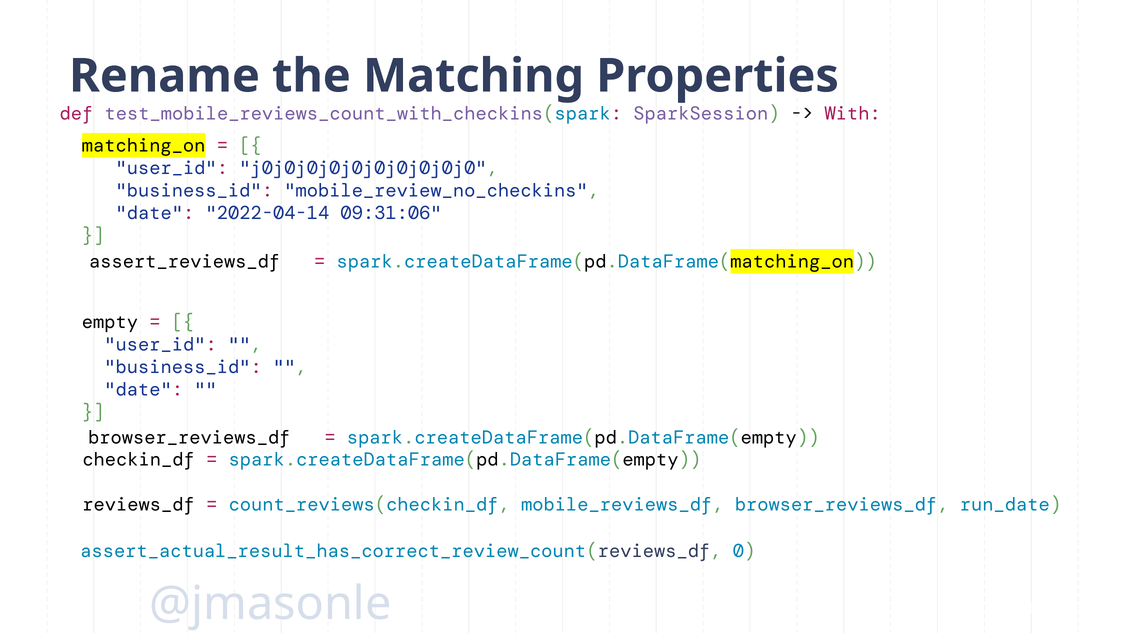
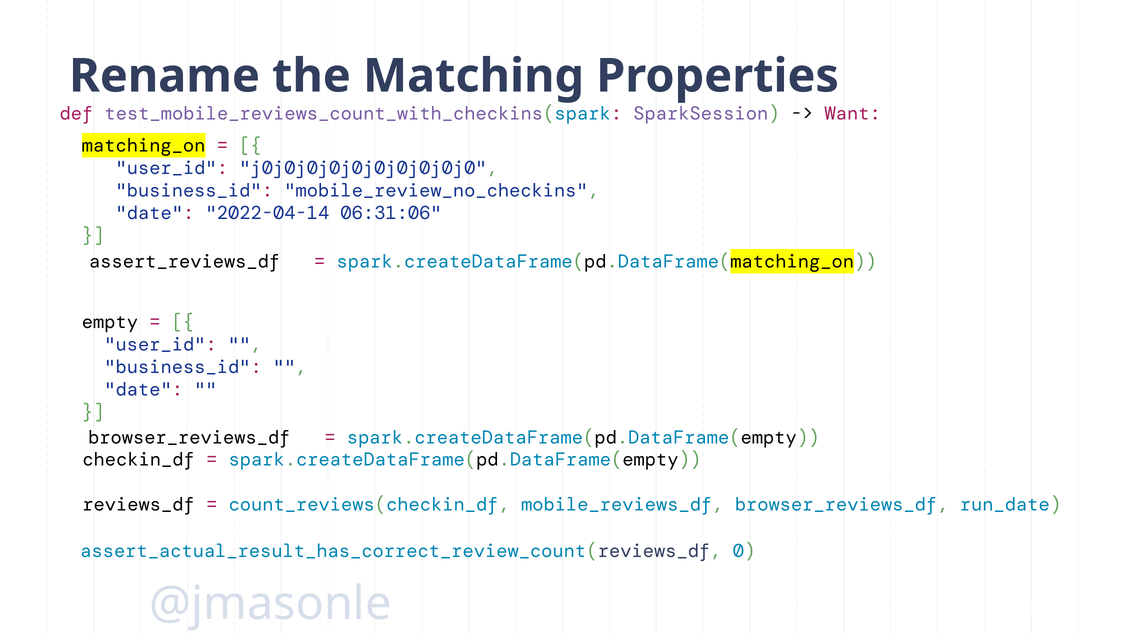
With: With -> Want (853, 113)
09:31:06: 09:31:06 -> 06:31:06 (391, 213)
